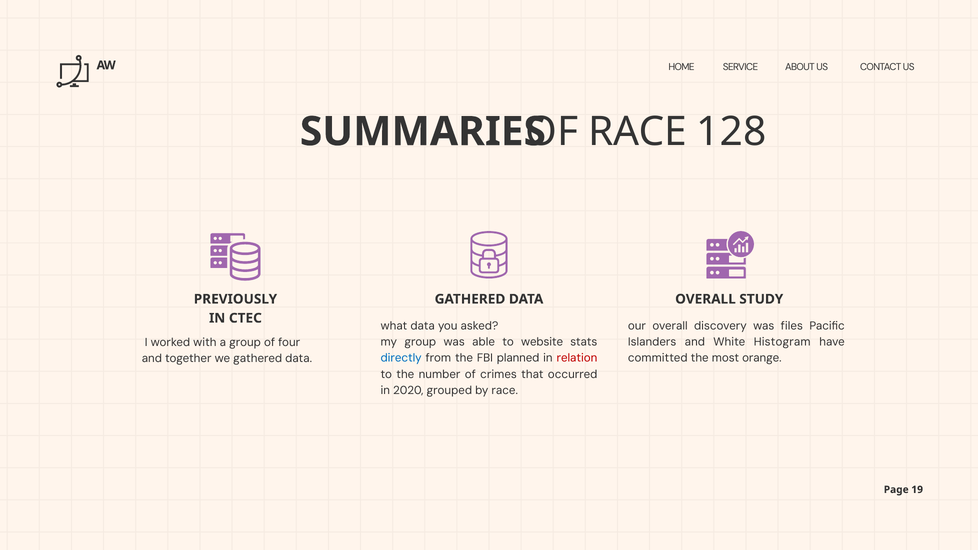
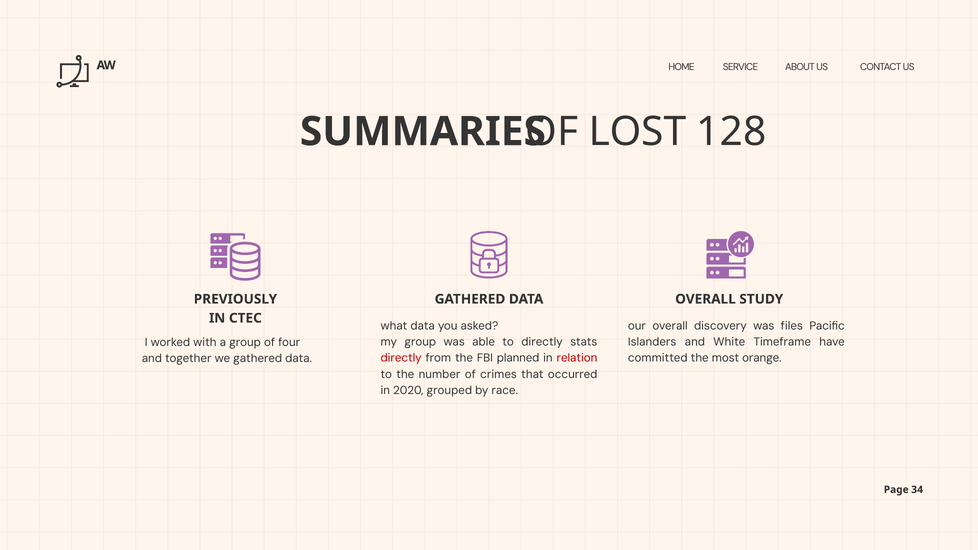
OF RACE: RACE -> LOST (638, 132)
to website: website -> directly (542, 342)
Histogram: Histogram -> Timeframe (782, 342)
directly colour: blue -> red (401, 358)
19: 19 -> 34 (917, 490)
